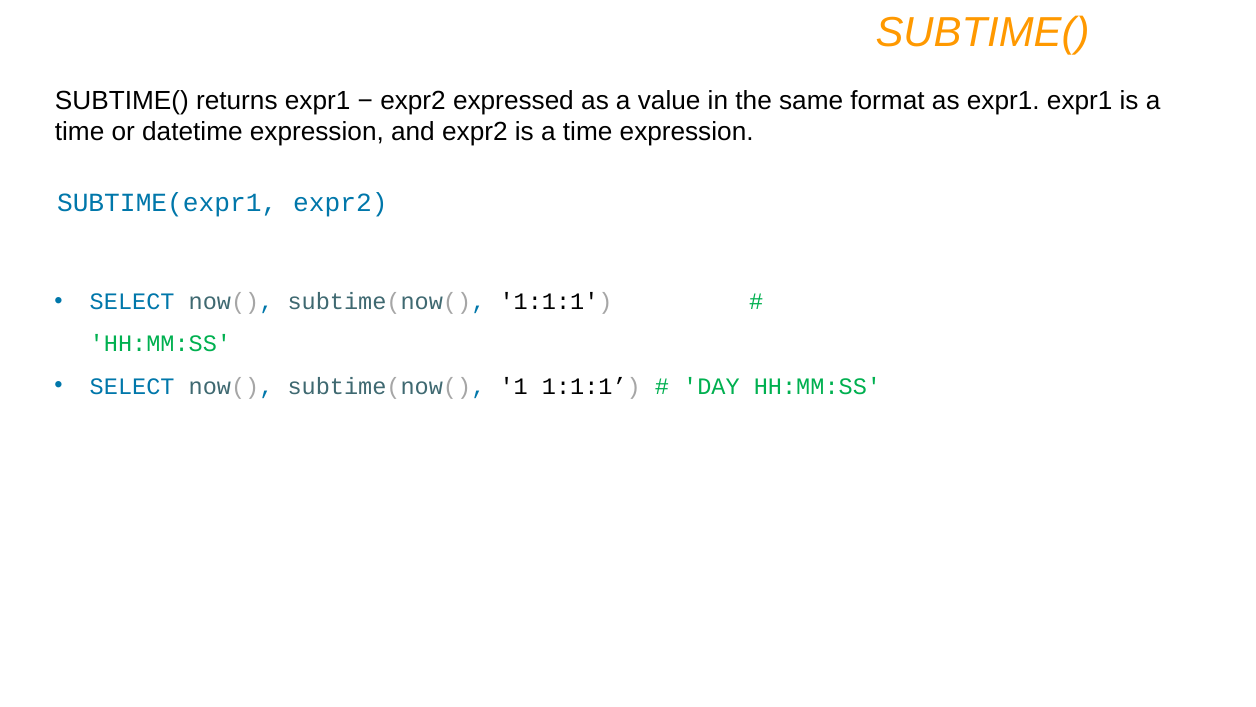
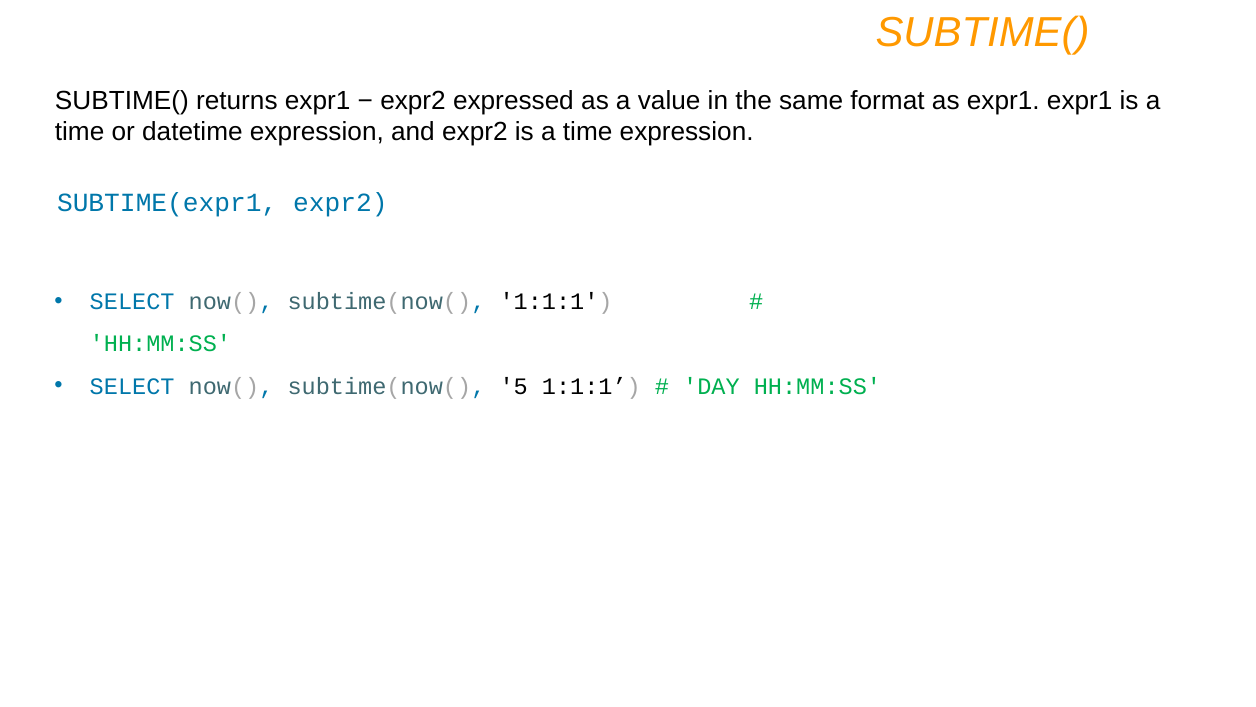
1: 1 -> 5 (514, 386)
